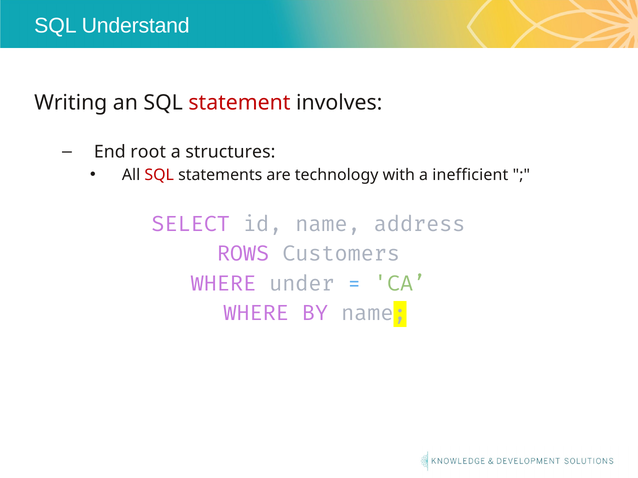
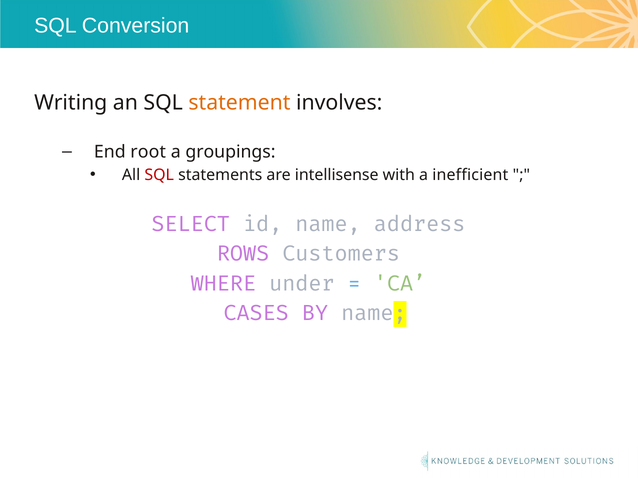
Understand: Understand -> Conversion (136, 26)
statement colour: red -> orange (239, 103)
structures: structures -> groupings (230, 152)
technology: technology -> intellisense (337, 175)
WHERE: WHERE -> CASES (256, 314)
